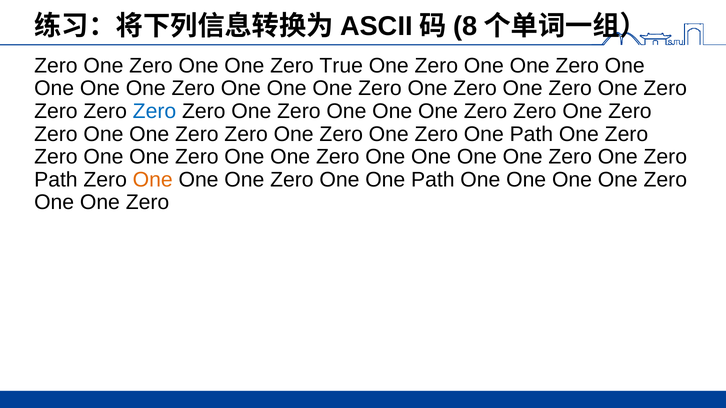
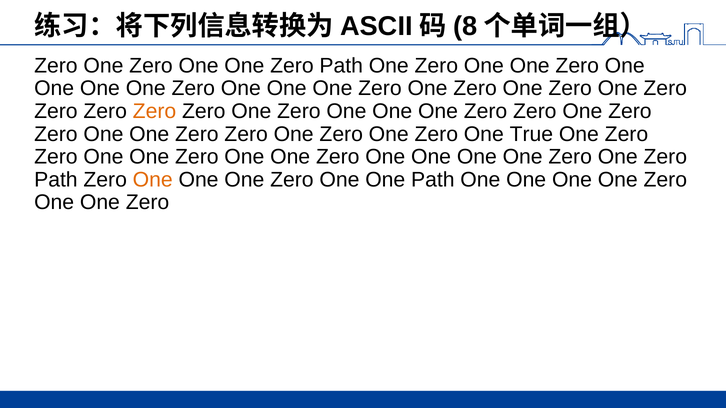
One One Zero True: True -> Path (341, 66)
Zero colour: blue -> orange (154, 111)
Zero One Path: Path -> True (531, 134)
